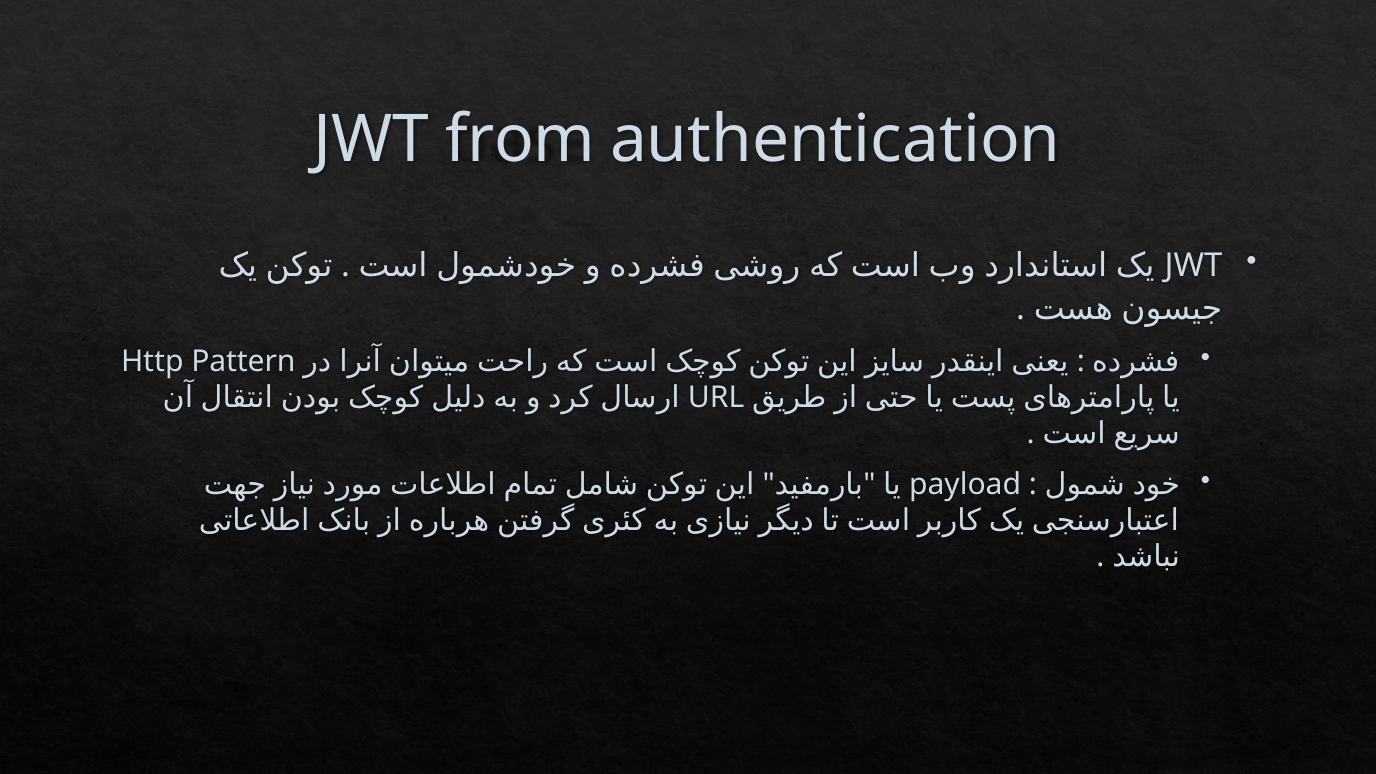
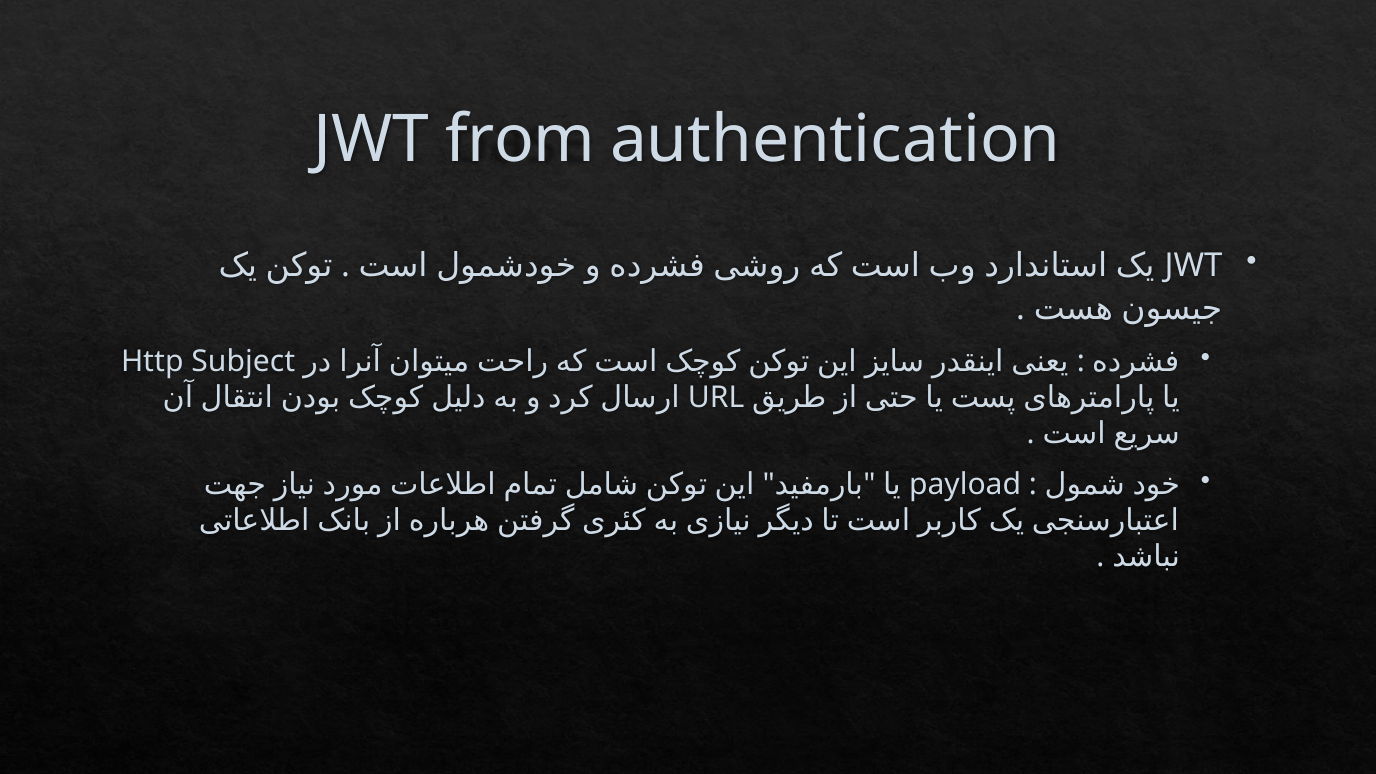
Pattern: Pattern -> Subject (243, 361)
